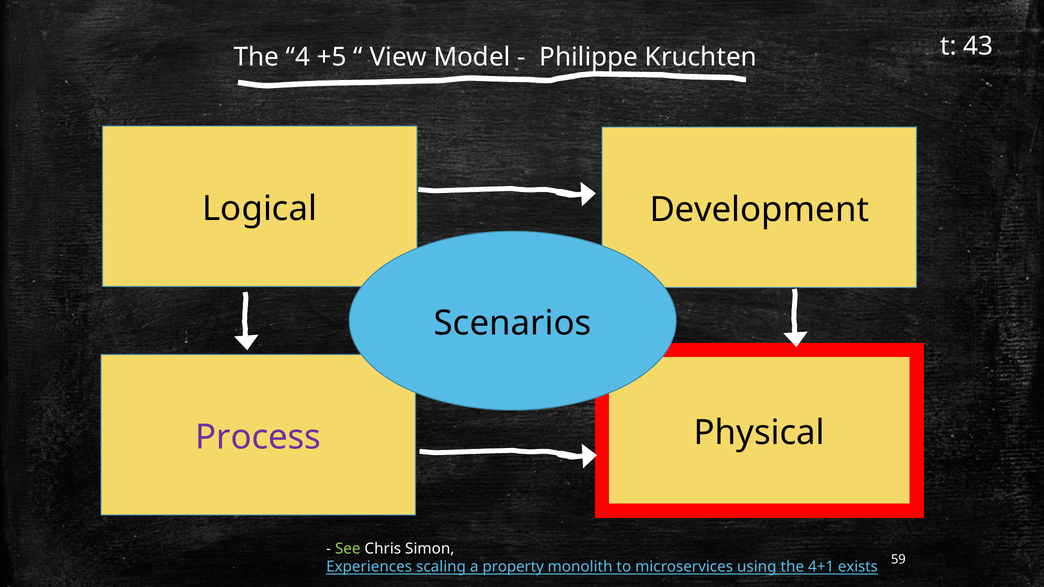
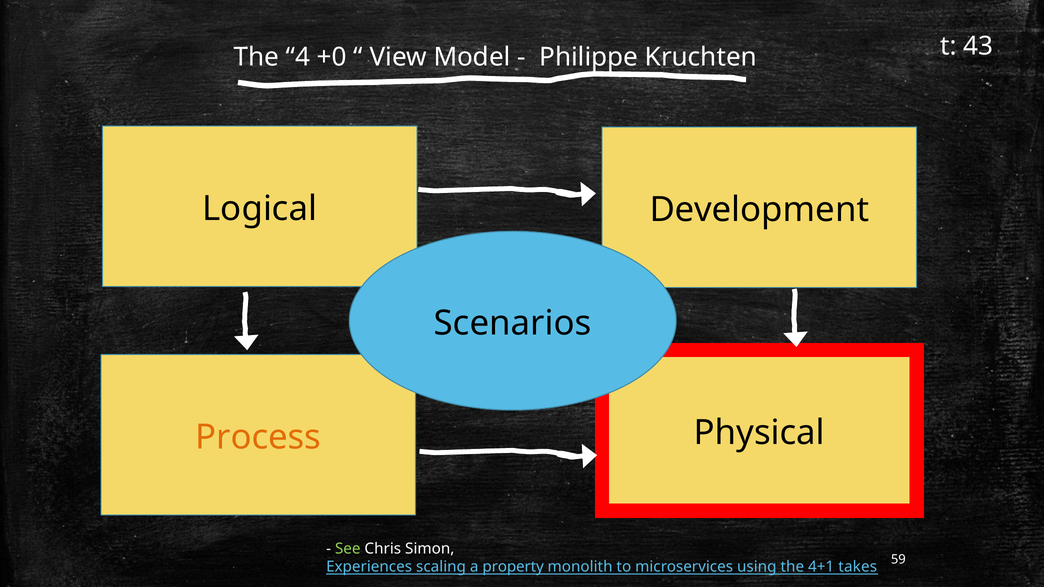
+5: +5 -> +0 (332, 57)
Process colour: purple -> orange (258, 438)
exists: exists -> takes (858, 567)
